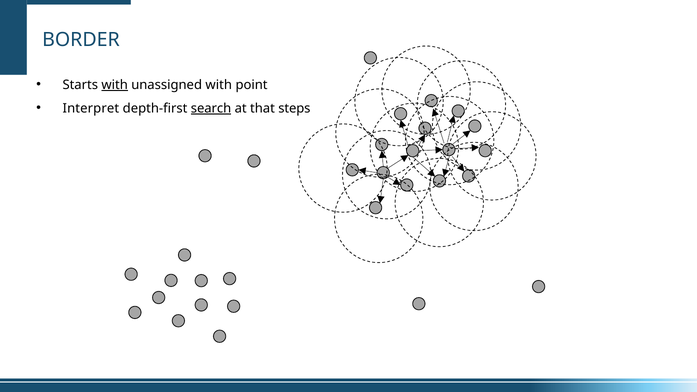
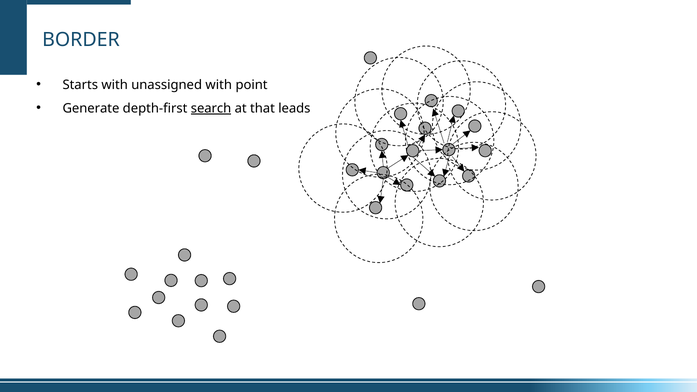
with underline: present -> none (115, 85)
Interpret: Interpret -> Generate (91, 108)
steps: steps -> leads (294, 108)
